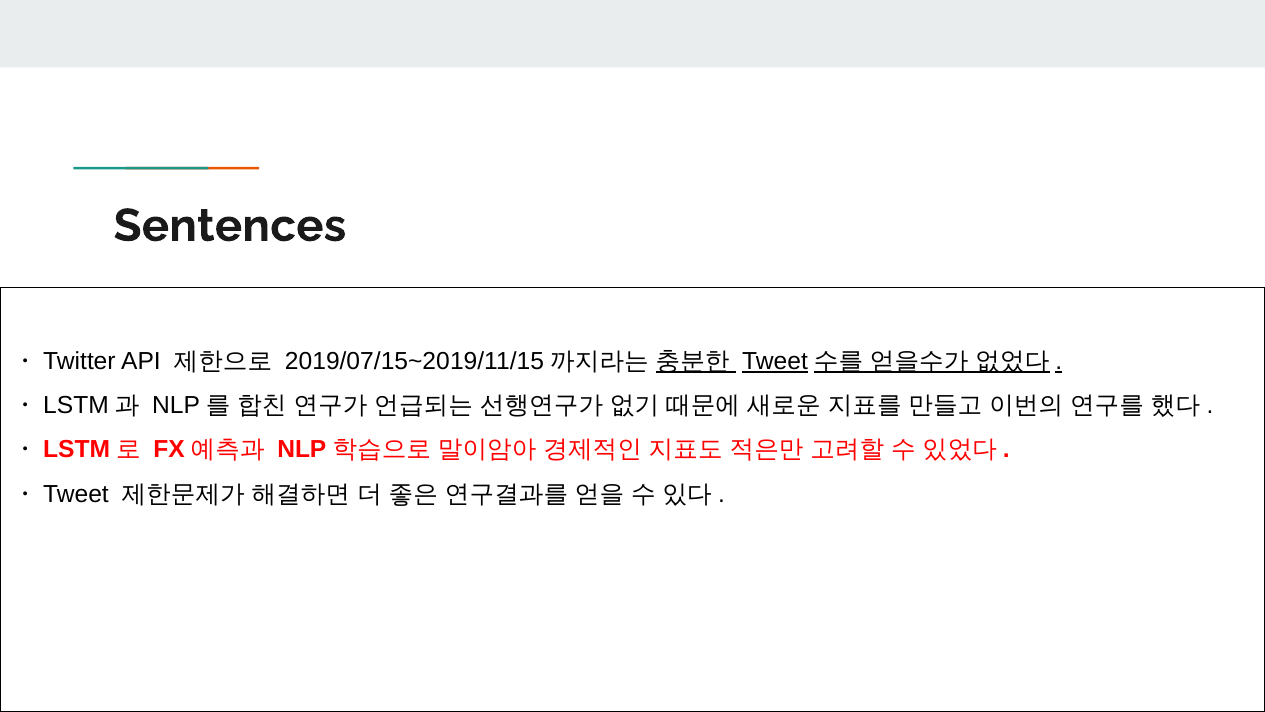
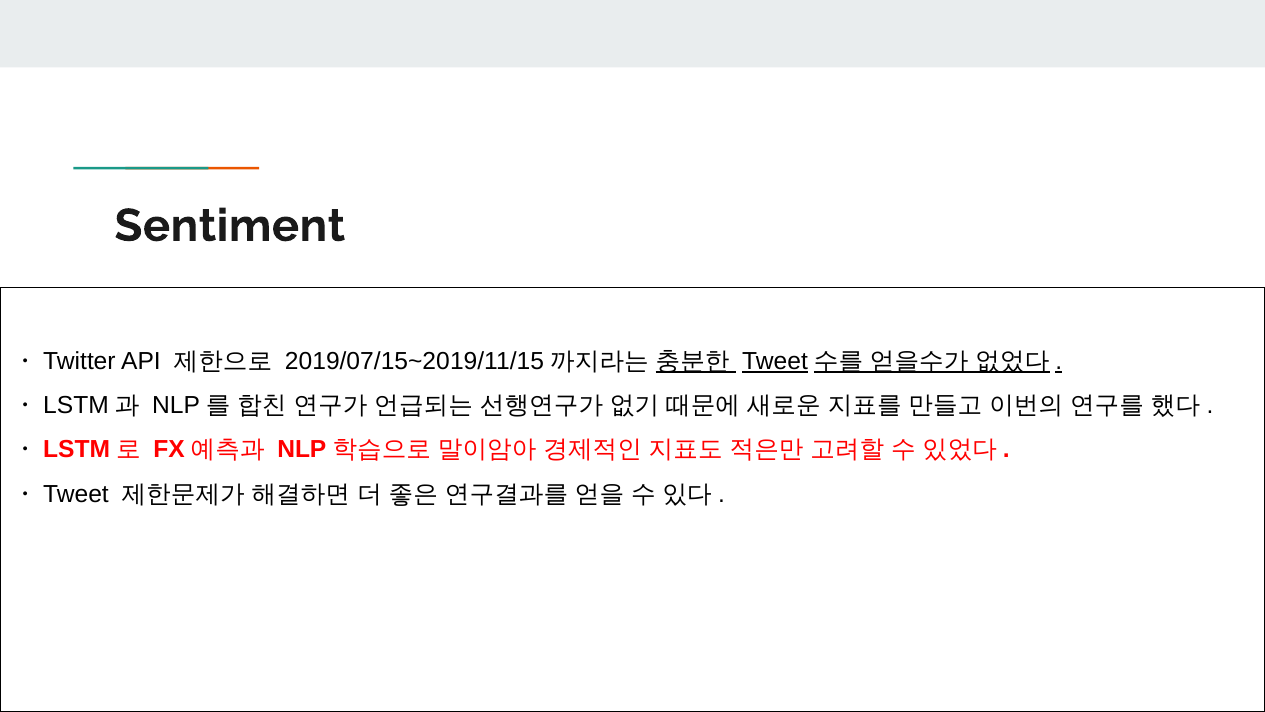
Sentences: Sentences -> Sentiment (230, 226)
